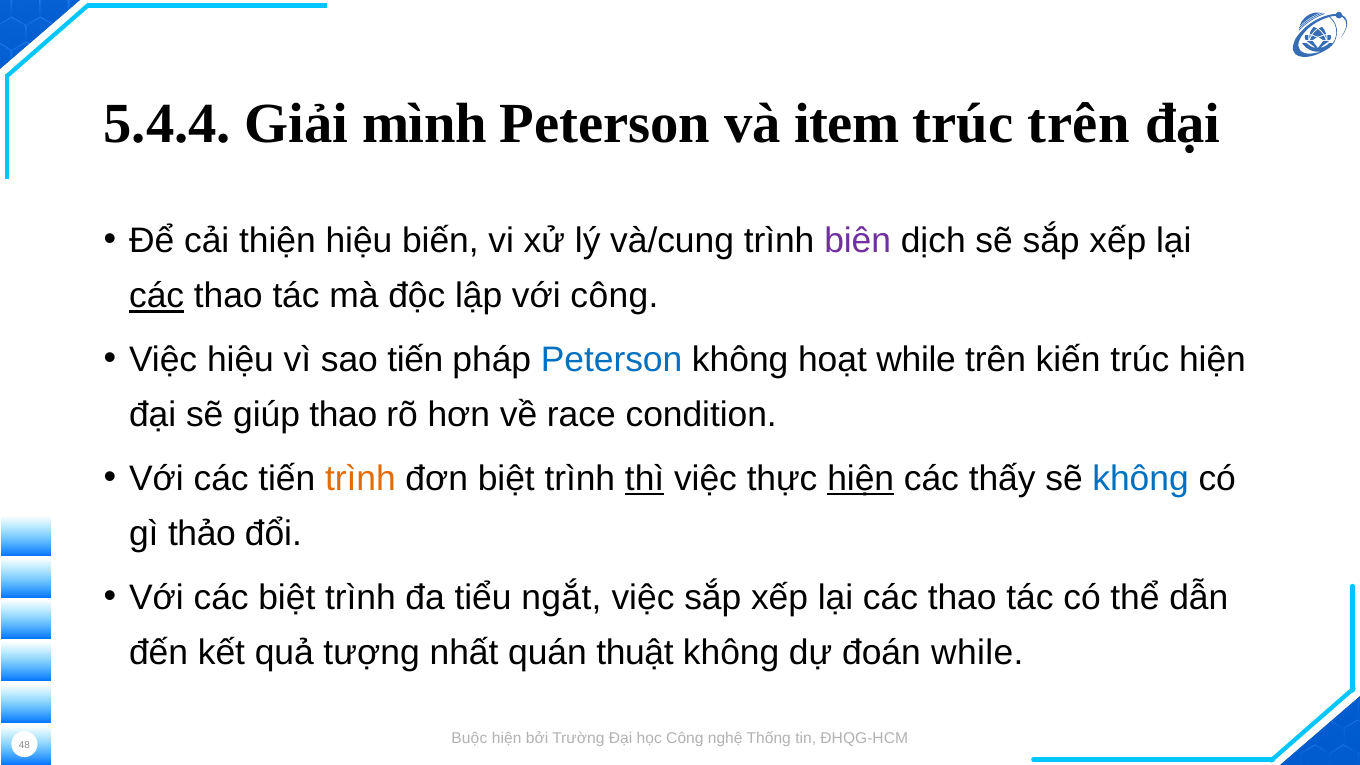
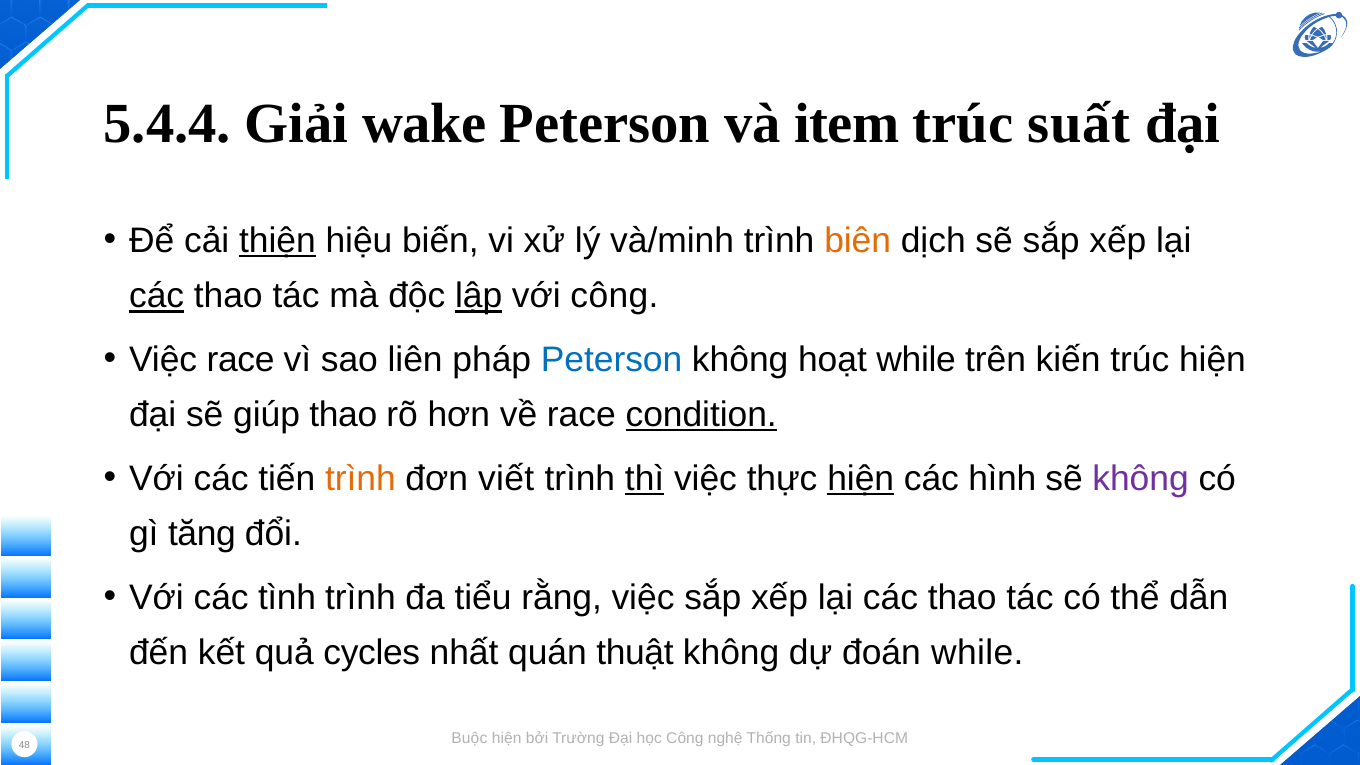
mình: mình -> wake (424, 124)
trúc trên: trên -> suất (1079, 124)
thiện underline: none -> present (277, 241)
và/cung: và/cung -> và/minh (672, 241)
biên colour: purple -> orange (858, 241)
lập underline: none -> present (479, 296)
Việc hiệu: hiệu -> race (241, 360)
sao tiến: tiến -> liên (415, 360)
condition underline: none -> present (701, 415)
đơn biệt: biệt -> viết (506, 479)
thấy: thấy -> hình (1002, 479)
không colour: blue -> purple (1141, 479)
thảo: thảo -> tăng (202, 534)
các biệt: biệt -> tình (287, 598)
ngắt: ngắt -> rằng (562, 598)
tượng: tượng -> cycles (372, 653)
